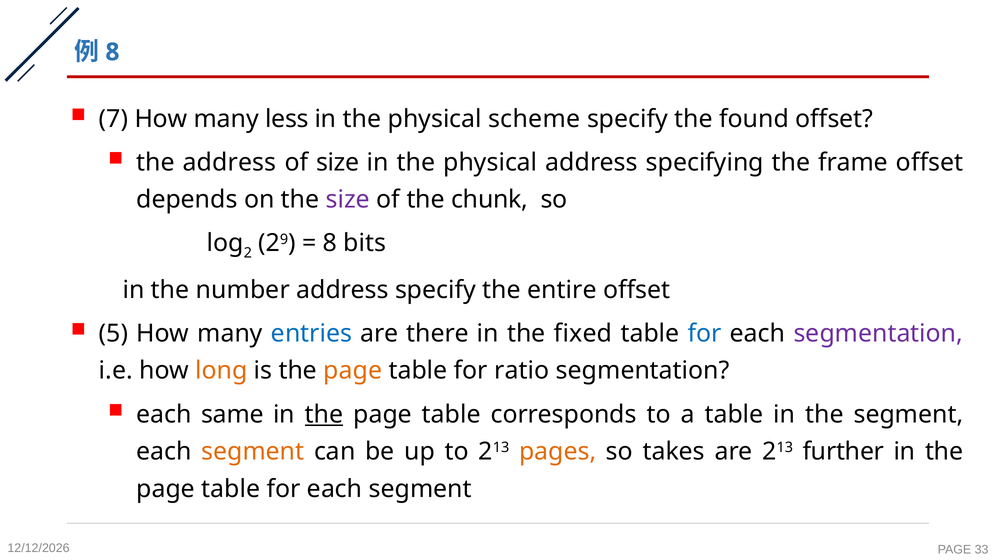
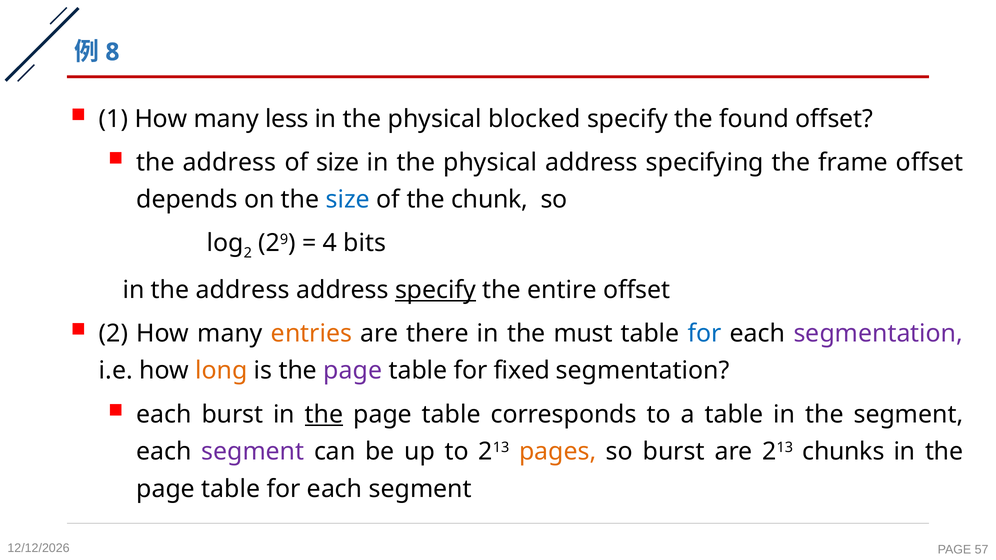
7: 7 -> 1 (114, 119)
scheme: scheme -> blocked (534, 119)
size colour: purple -> blue (348, 200)
8: 8 -> 4 (330, 243)
in the number: number -> address (243, 290)
specify underline: none -> present (435, 290)
5: 5 -> 2 (114, 334)
entries colour: blue -> orange (312, 334)
fixed: fixed -> must (583, 334)
page colour: orange -> purple (353, 371)
ratio: ratio -> fixed (522, 371)
each same: same -> burst (232, 415)
segment colour: orange -> purple (253, 452)
so takes: takes -> burst (674, 452)
further: further -> chunks (843, 452)
33: 33 -> 57 (982, 550)
